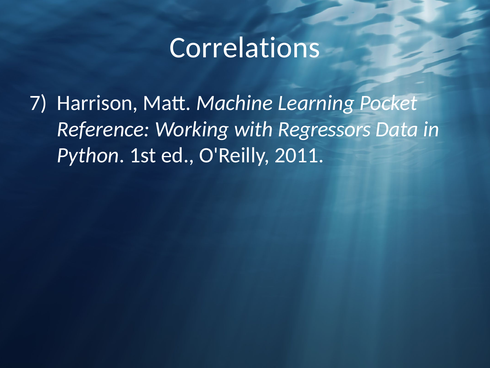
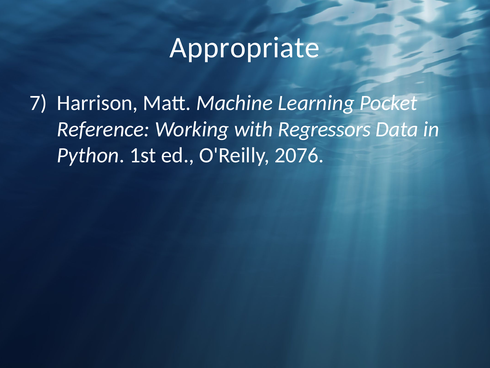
Correlations: Correlations -> Appropriate (245, 47)
2011: 2011 -> 2076 (299, 155)
